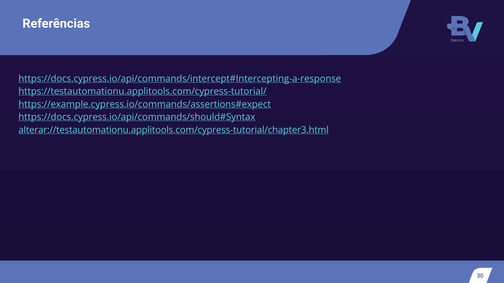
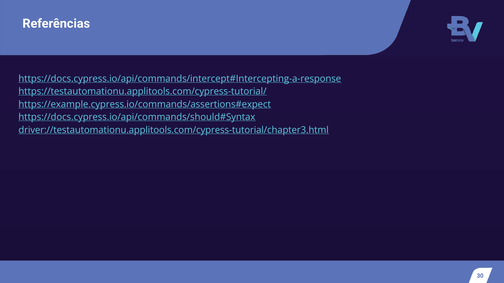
alterar://testautomationu.applitools.com/cypress-tutorial/chapter3.html: alterar://testautomationu.applitools.com/cypress-tutorial/chapter3.html -> driver://testautomationu.applitools.com/cypress-tutorial/chapter3.html (174, 130)
